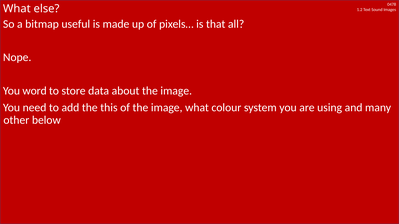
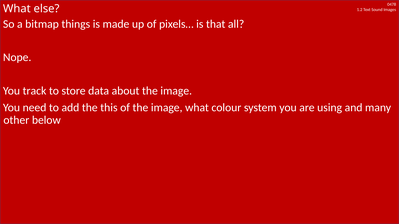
useful: useful -> things (76, 24)
word: word -> track (35, 91)
